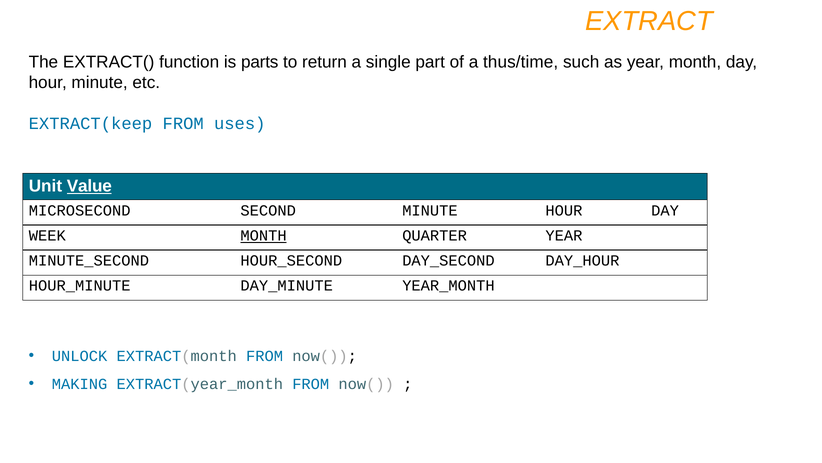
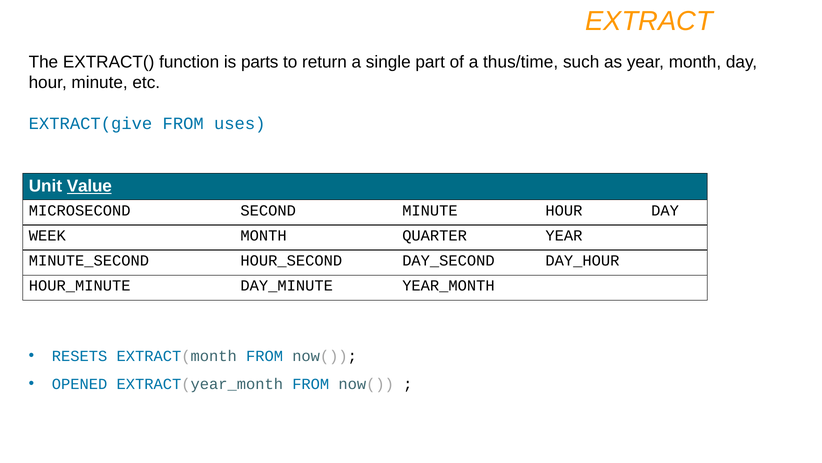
EXTRACT(keep: EXTRACT(keep -> EXTRACT(give (90, 123)
MONTH underline: present -> none (264, 236)
UNLOCK: UNLOCK -> RESETS (80, 356)
MAKING: MAKING -> OPENED (80, 383)
